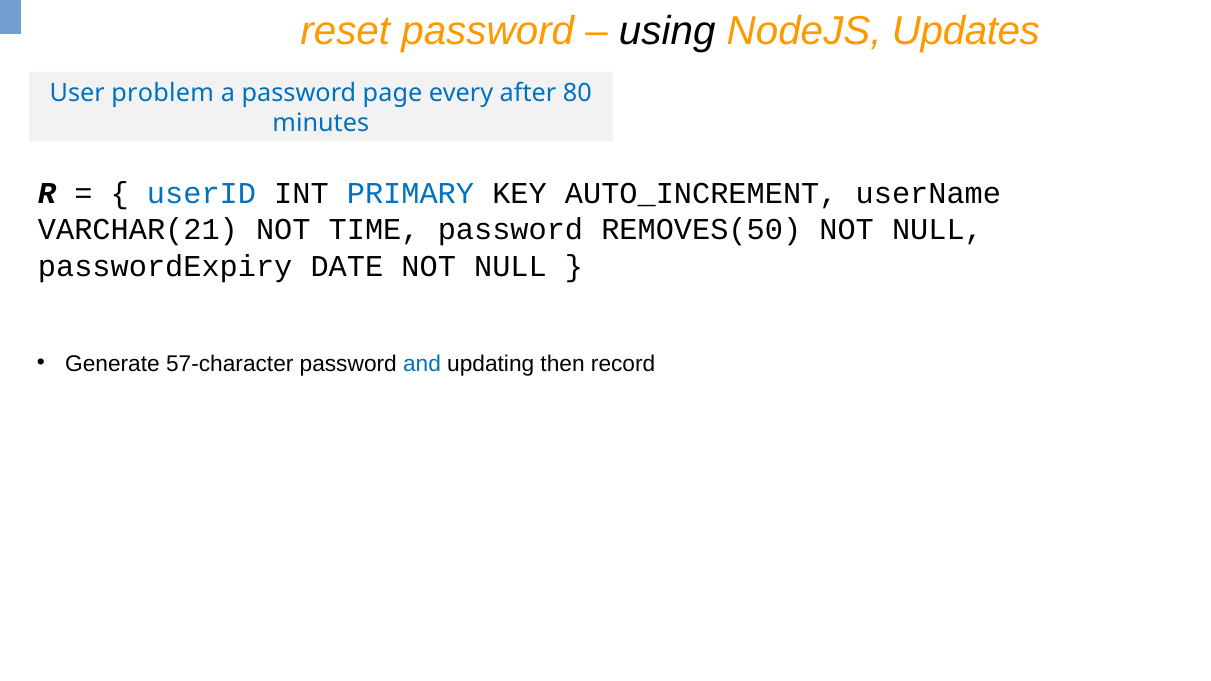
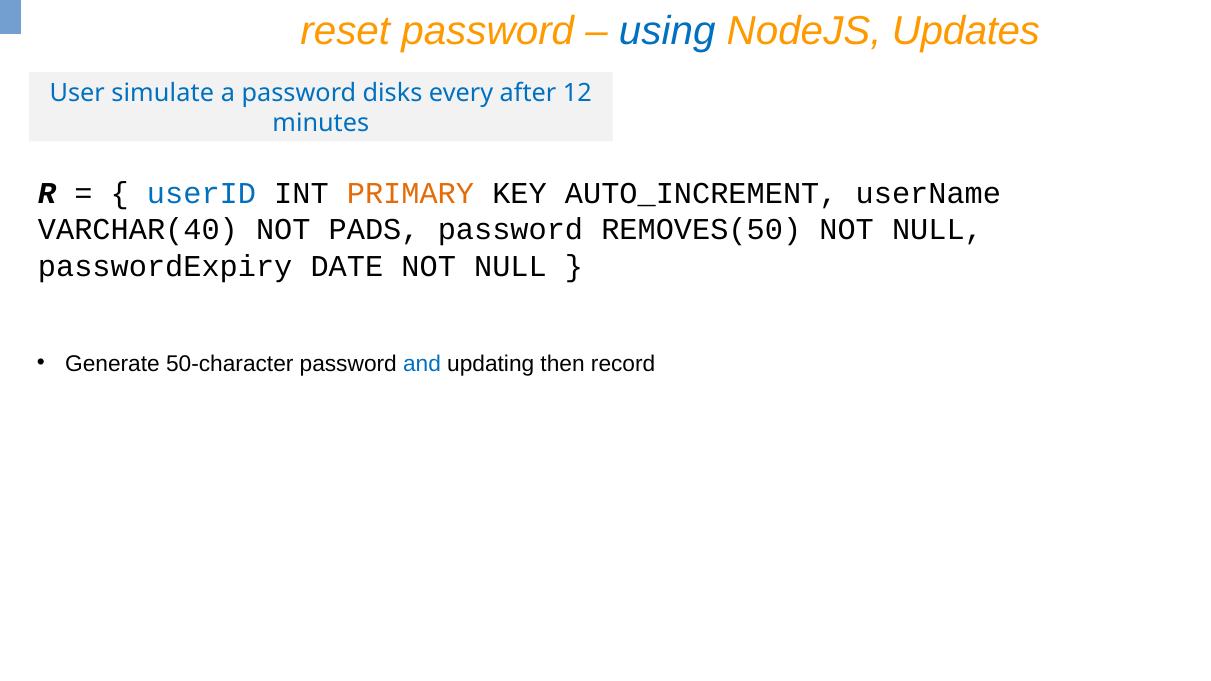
using colour: black -> blue (667, 32)
problem: problem -> simulate (163, 93)
page: page -> disks (393, 93)
80: 80 -> 12 (577, 93)
PRIMARY colour: blue -> orange (410, 194)
VARCHAR(21: VARCHAR(21 -> VARCHAR(40 (138, 230)
TIME: TIME -> PADS (374, 230)
57-character: 57-character -> 50-character (230, 364)
